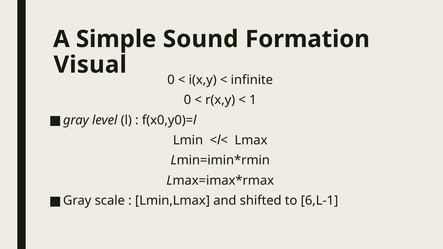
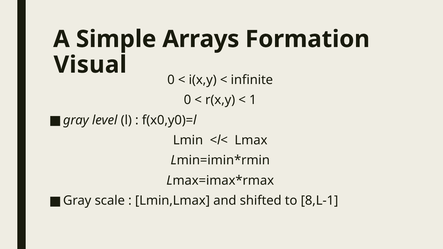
Sound: Sound -> Arrays (201, 39)
6,L-1: 6,L-1 -> 8,L-1 (320, 201)
